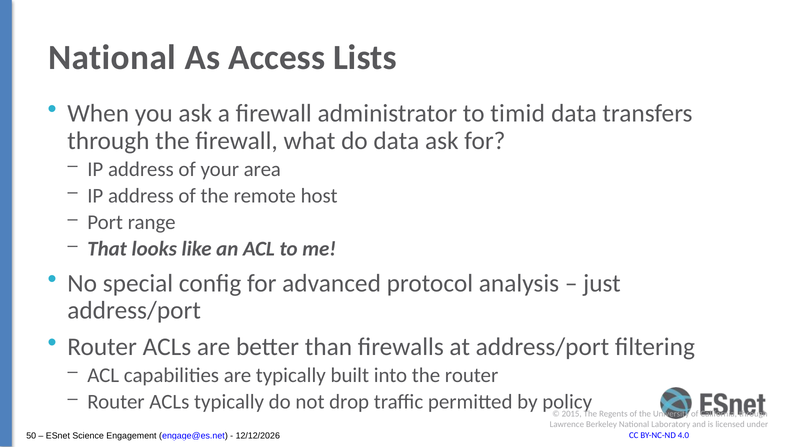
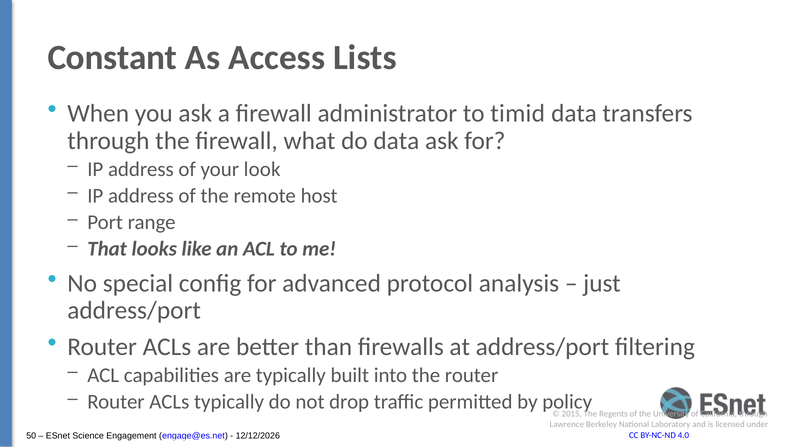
National: National -> Constant (112, 58)
area: area -> look (262, 169)
